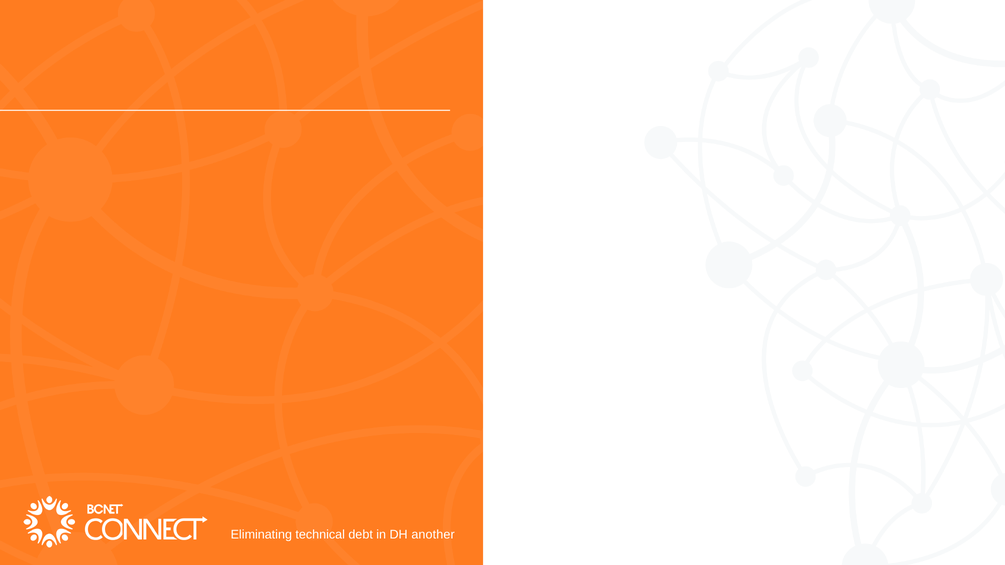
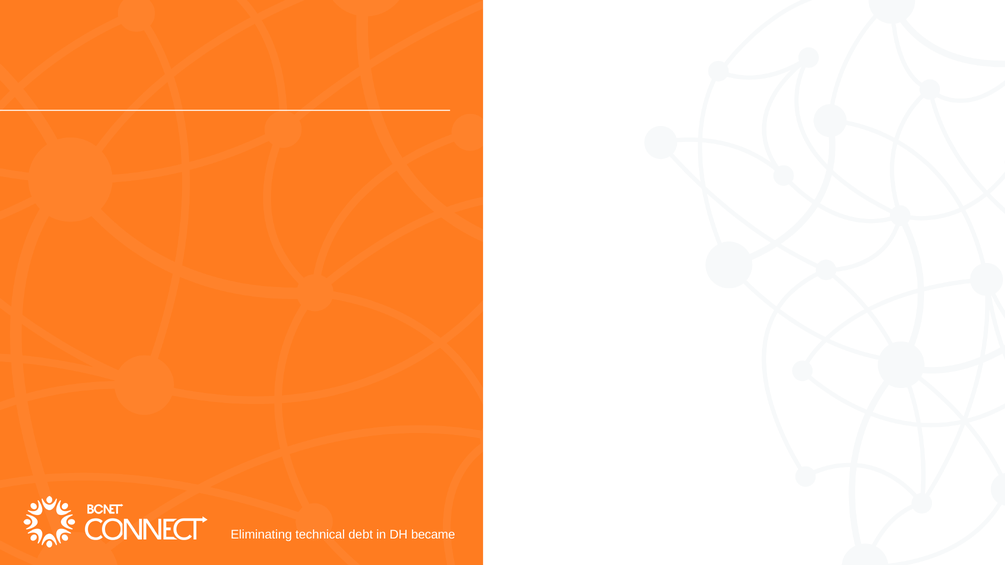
another: another -> became (433, 535)
